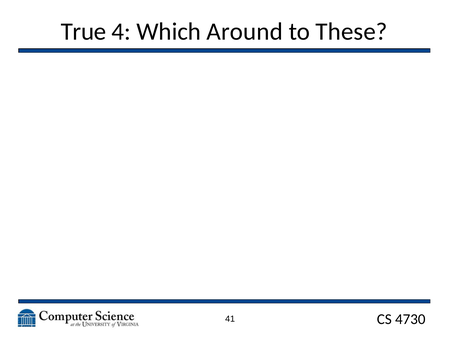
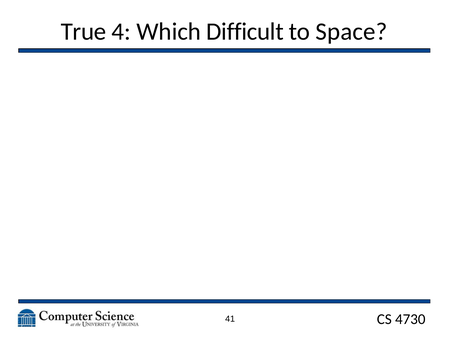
Around: Around -> Difficult (245, 32)
These: These -> Space (352, 32)
